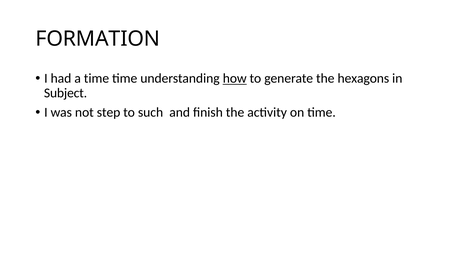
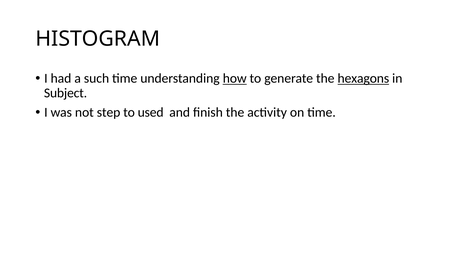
FORMATION: FORMATION -> HISTOGRAM (98, 39)
a time: time -> such (97, 79)
hexagons underline: none -> present (363, 79)
such: such -> used (151, 113)
